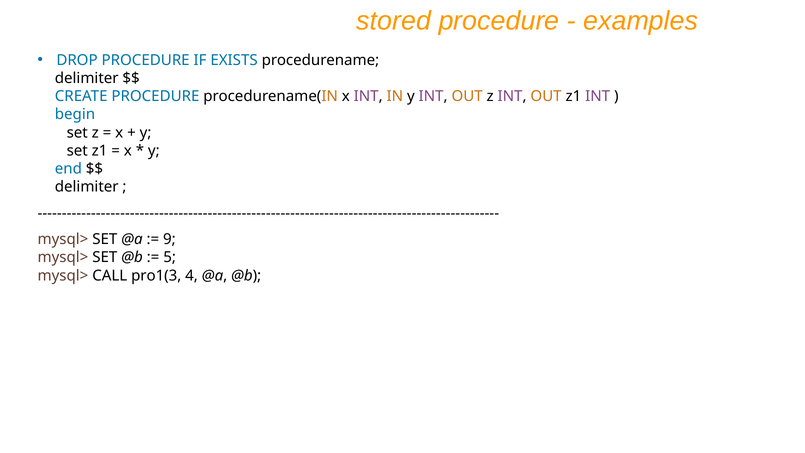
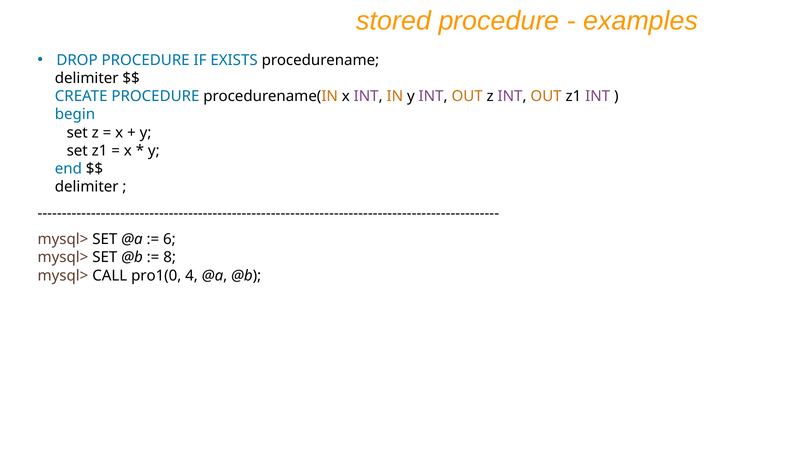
9: 9 -> 6 (169, 239)
5: 5 -> 8 (170, 257)
pro1(3: pro1(3 -> pro1(0 (156, 275)
